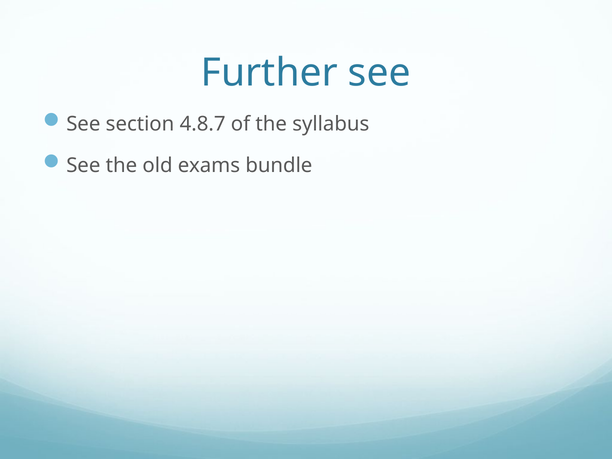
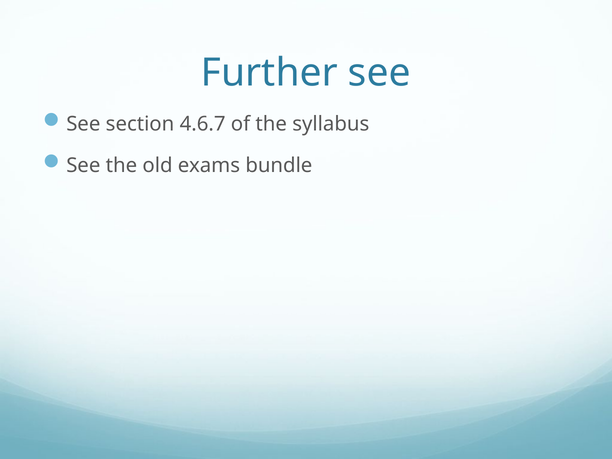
4.8.7: 4.8.7 -> 4.6.7 (203, 124)
